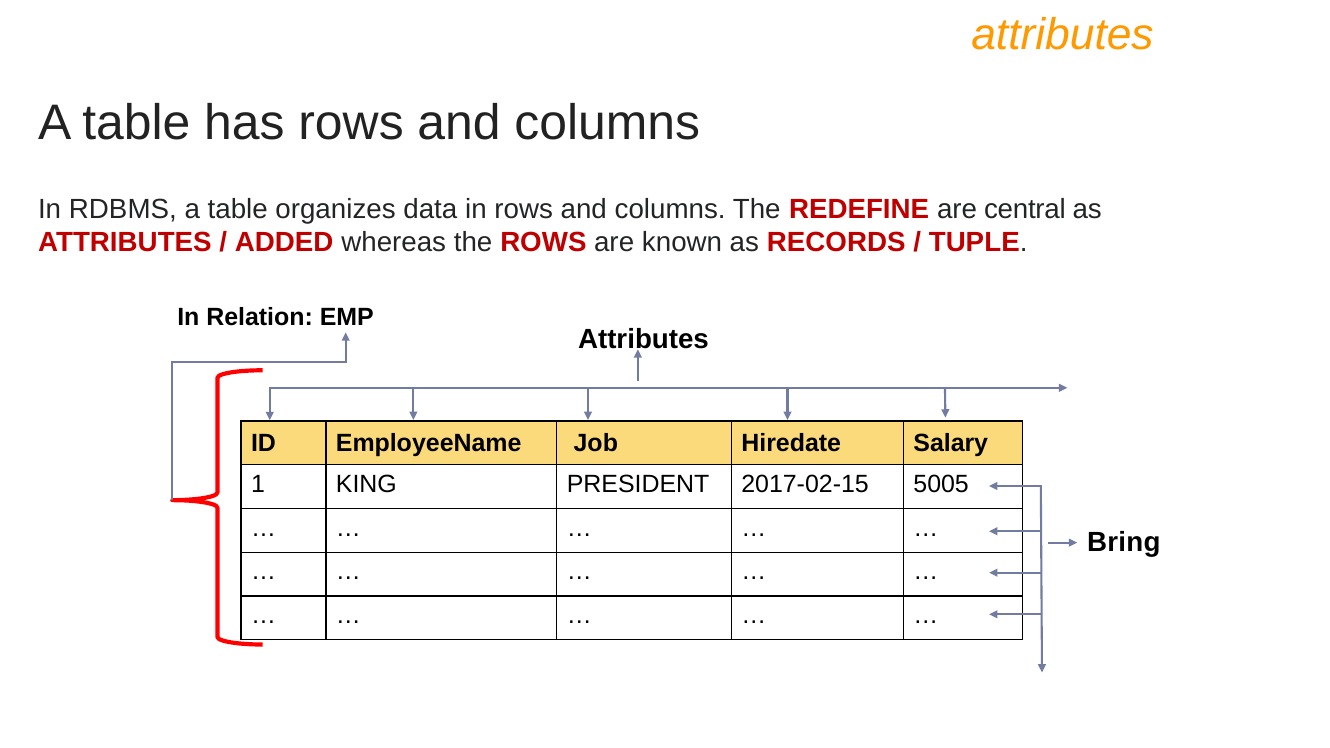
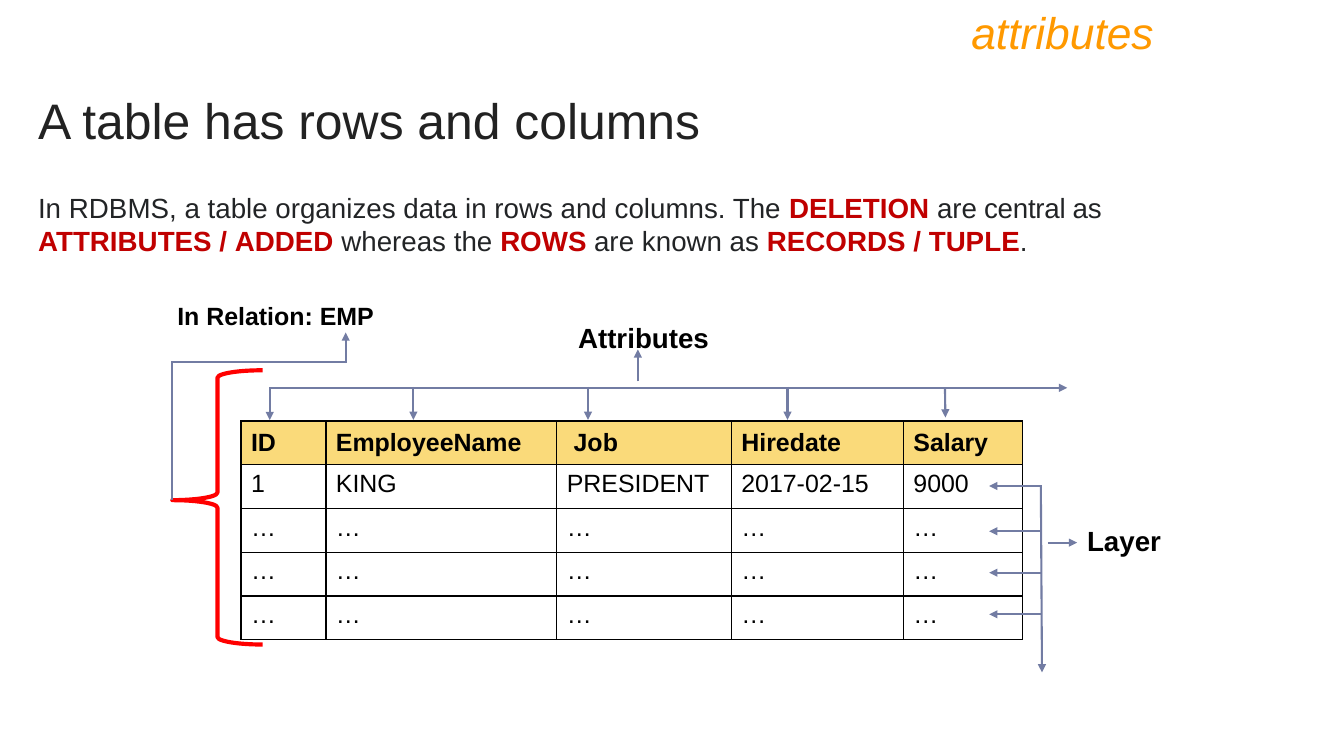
REDEFINE: REDEFINE -> DELETION (859, 209)
5005: 5005 -> 9000 (941, 484)
Bring: Bring -> Layer (1124, 542)
